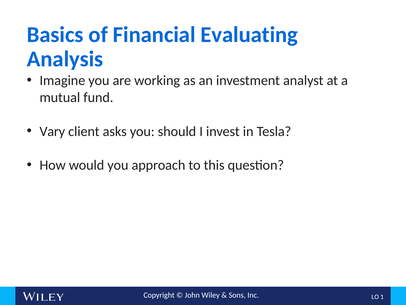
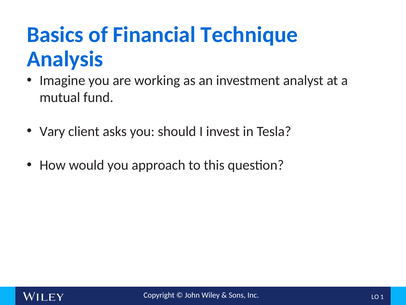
Evaluating: Evaluating -> Technique (249, 34)
